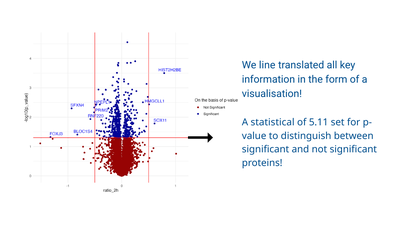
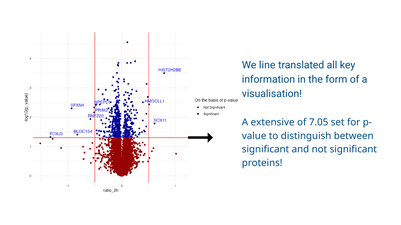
statistical: statistical -> extensive (273, 122)
5.11: 5.11 -> 7.05 (319, 122)
